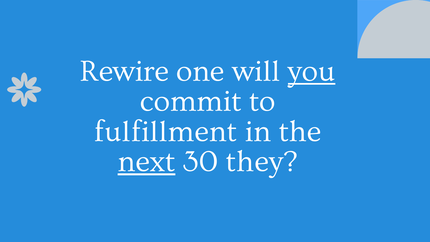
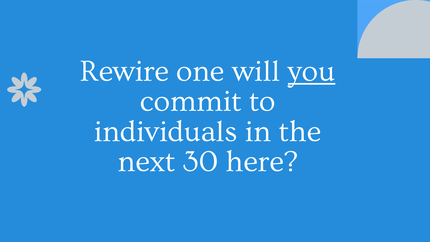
fulfillment: fulfillment -> individuals (166, 131)
next underline: present -> none (146, 161)
they: they -> here (262, 161)
